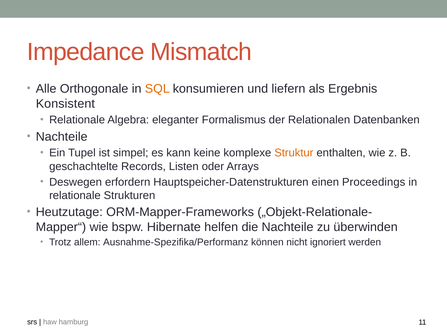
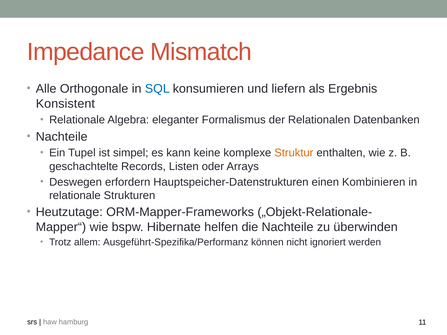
SQL colour: orange -> blue (157, 89)
Proceedings: Proceedings -> Kombinieren (374, 182)
Ausnahme-Spezifika/Performanz: Ausnahme-Spezifika/Performanz -> Ausgeführt-Spezifika/Performanz (176, 242)
